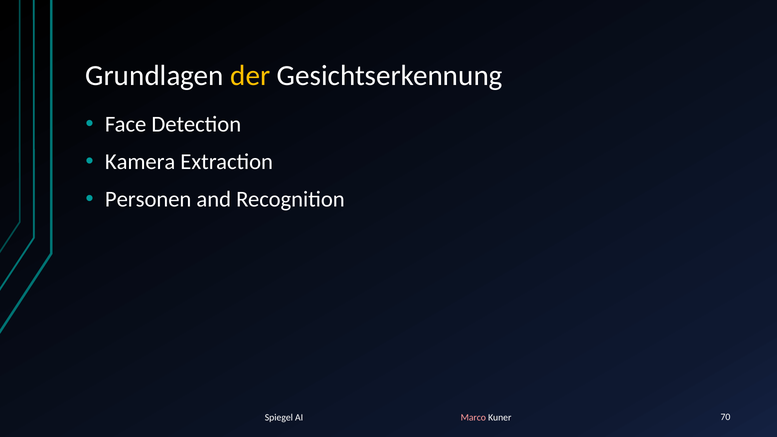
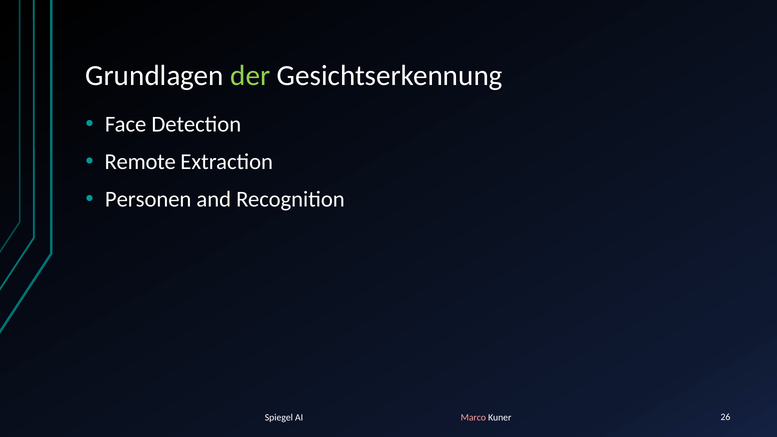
der colour: yellow -> light green (250, 76)
Kamera: Kamera -> Remote (140, 162)
70: 70 -> 26 (725, 417)
